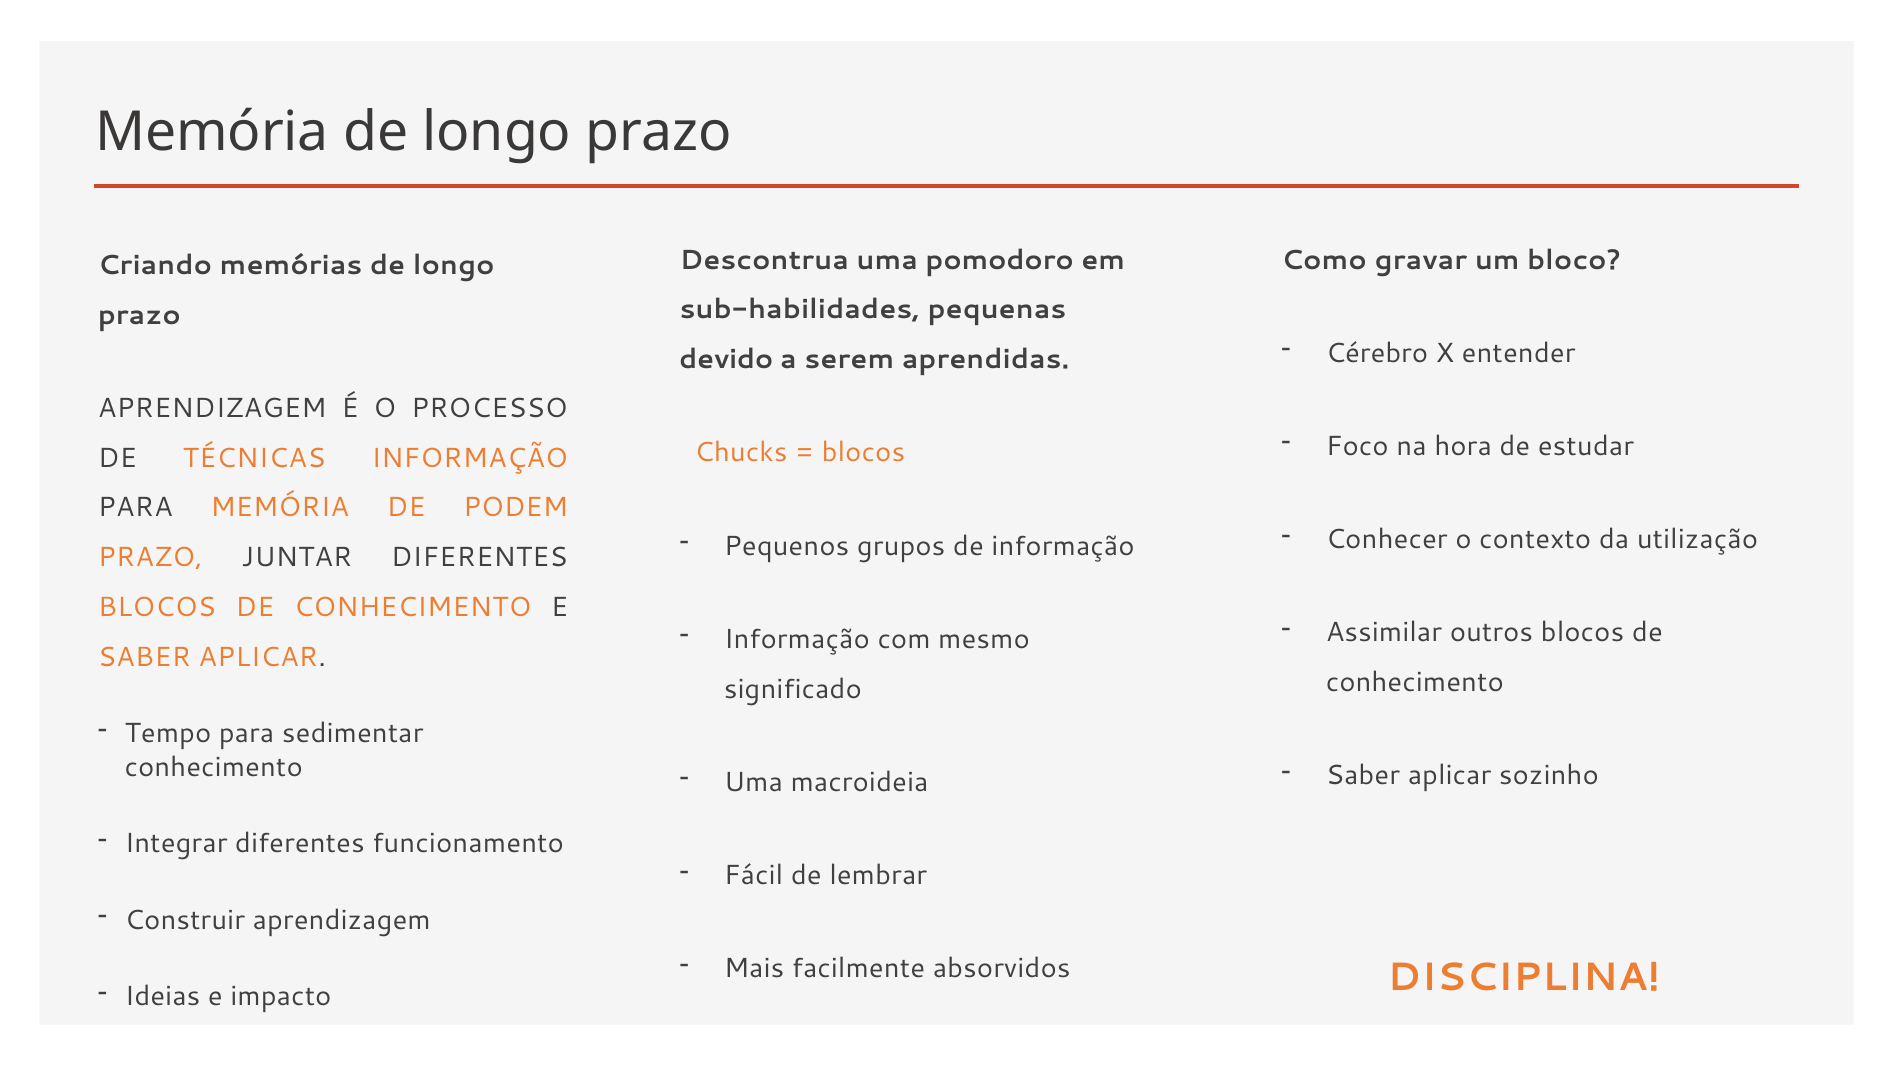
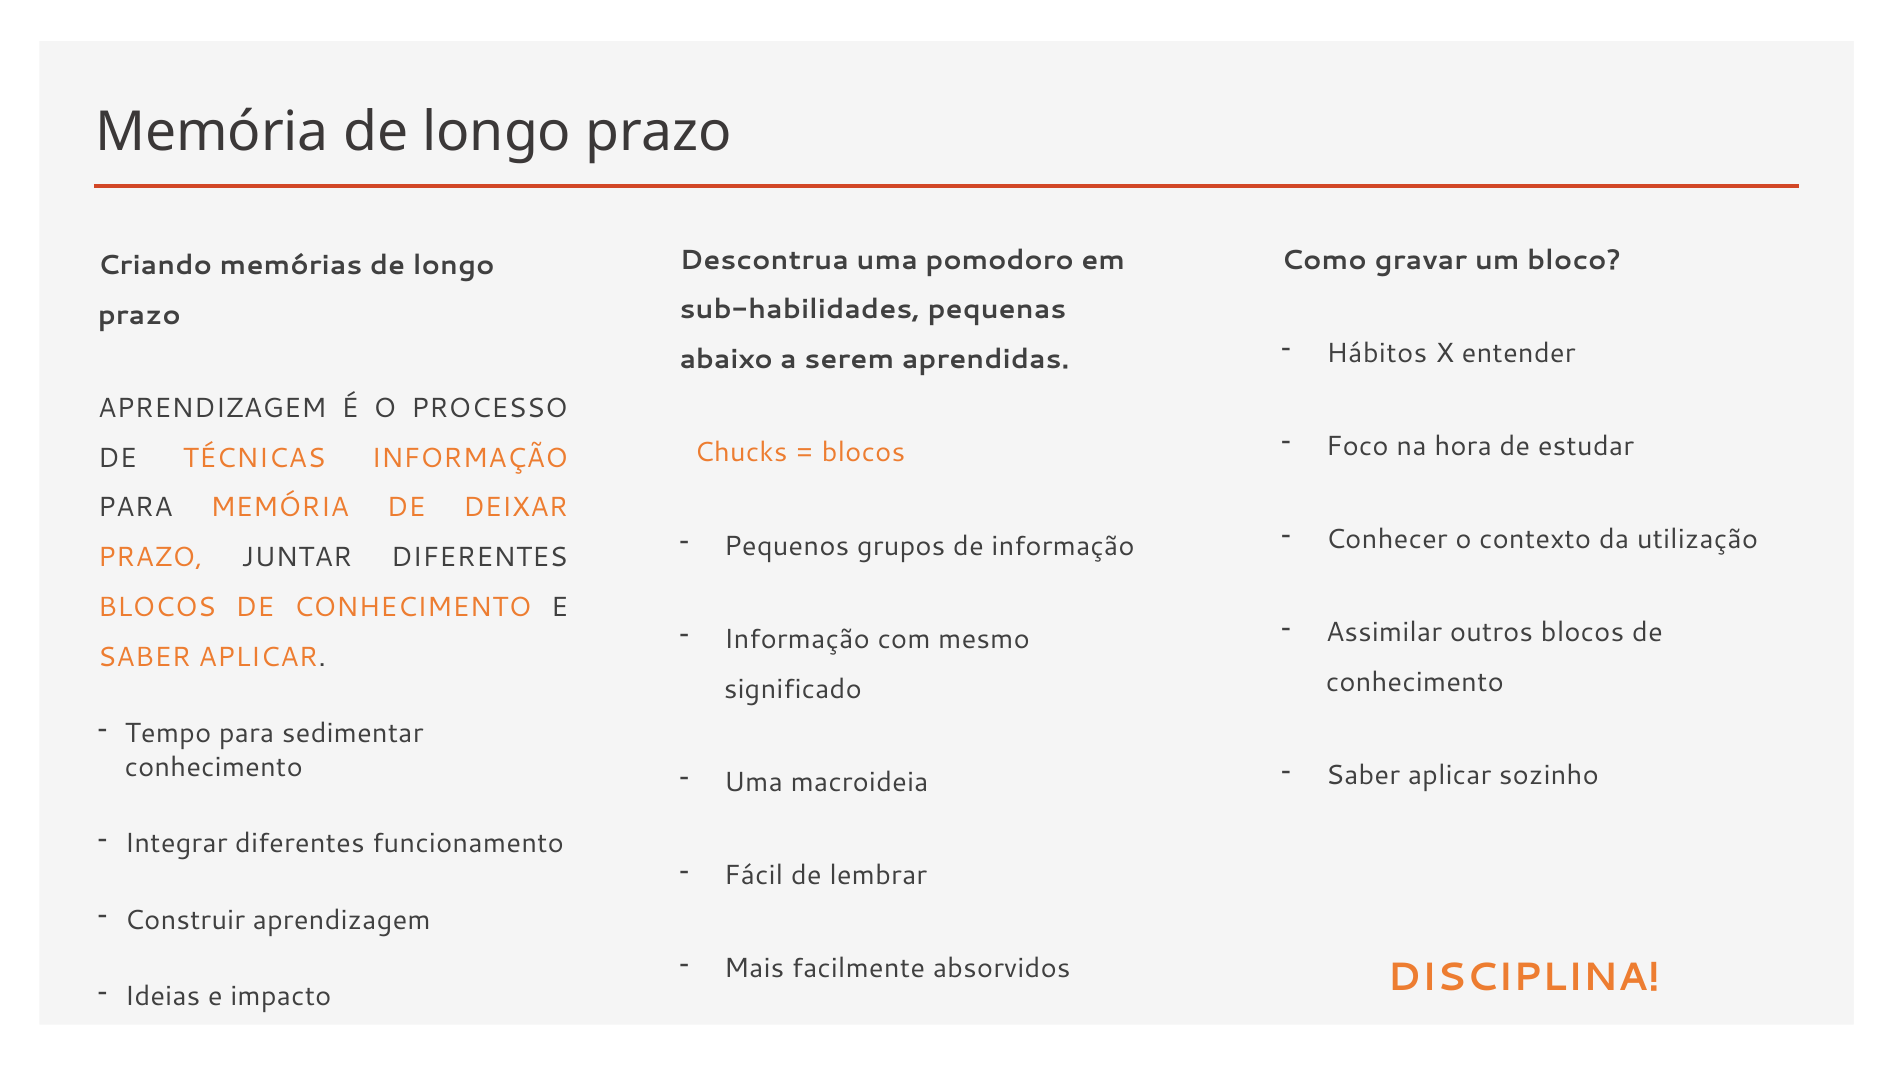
Cérebro: Cérebro -> Hábitos (1377, 353)
devido: devido -> abaixo (726, 360)
PODEM: PODEM -> DEIXAR (516, 508)
